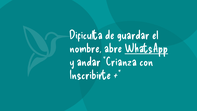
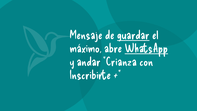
Dificulta: Dificulta -> Mensaje (86, 35)
guardar underline: none -> present (133, 35)
nombre: nombre -> máximo (86, 48)
